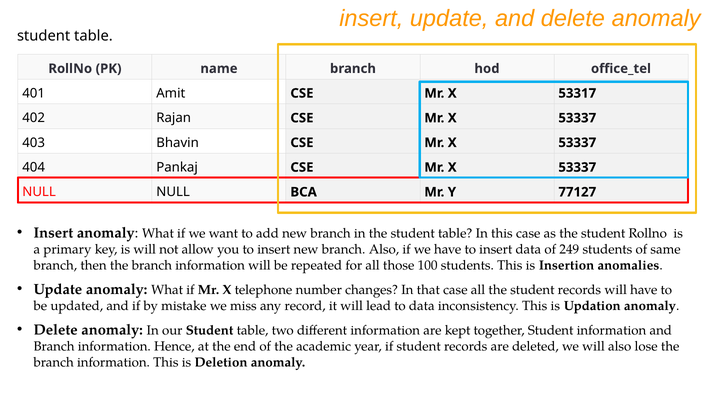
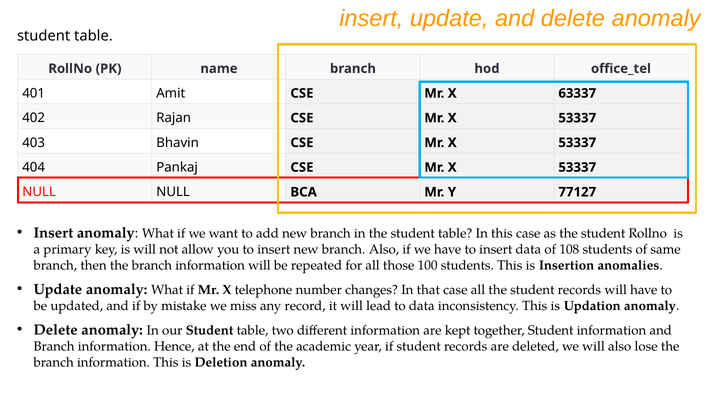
53317: 53317 -> 63337 (577, 93)
249: 249 -> 108 (569, 250)
